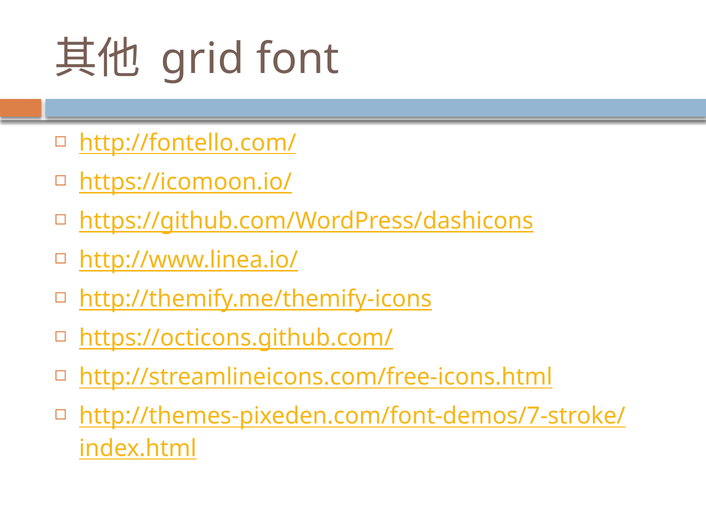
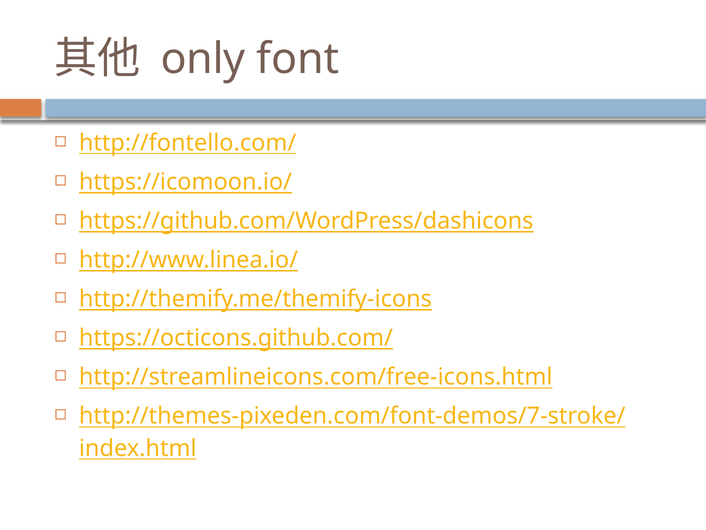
grid: grid -> only (203, 59)
